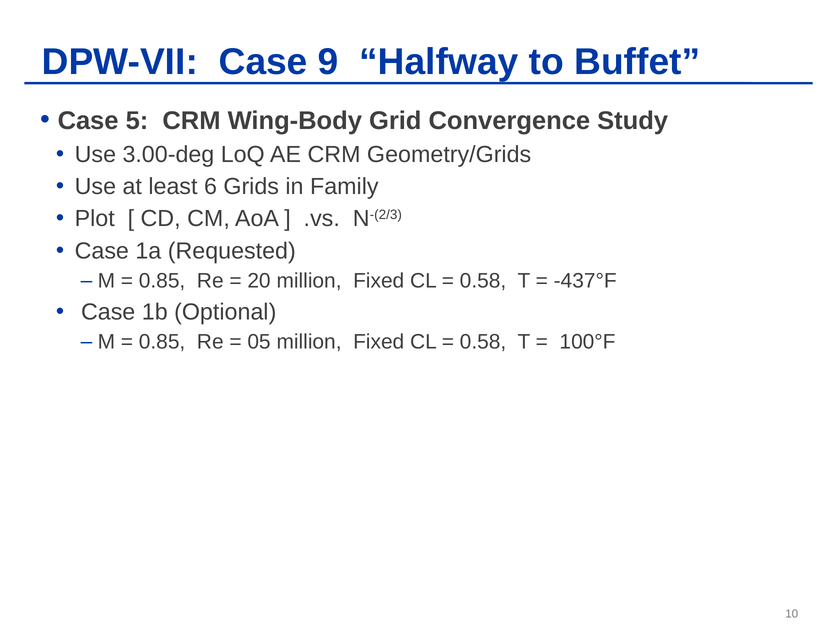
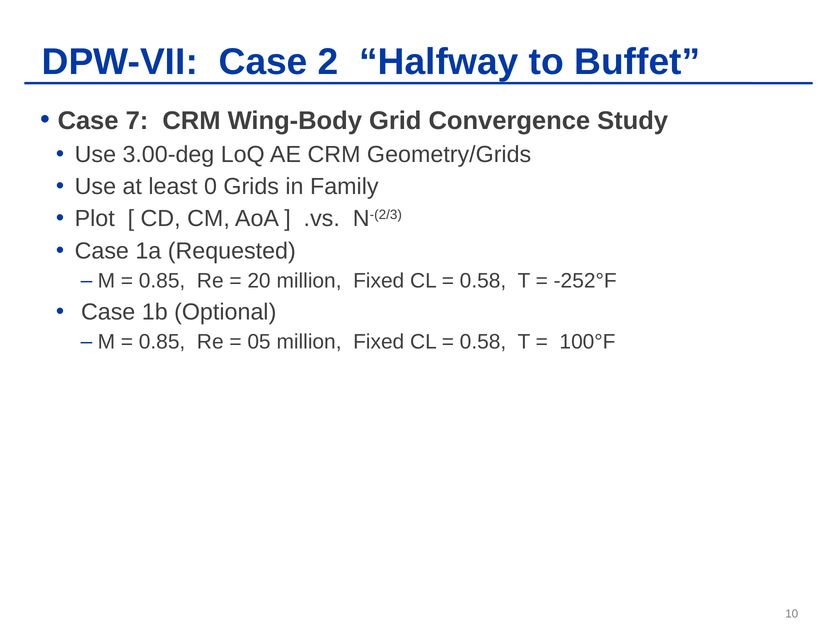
9: 9 -> 2 (328, 62)
5: 5 -> 7 (137, 121)
6: 6 -> 0 (210, 187)
-437°F: -437°F -> -252°F (585, 281)
